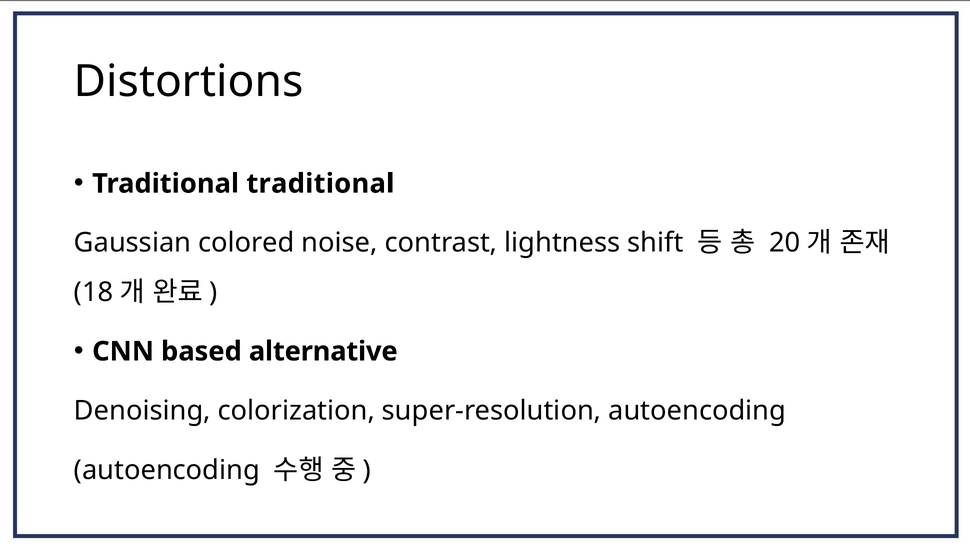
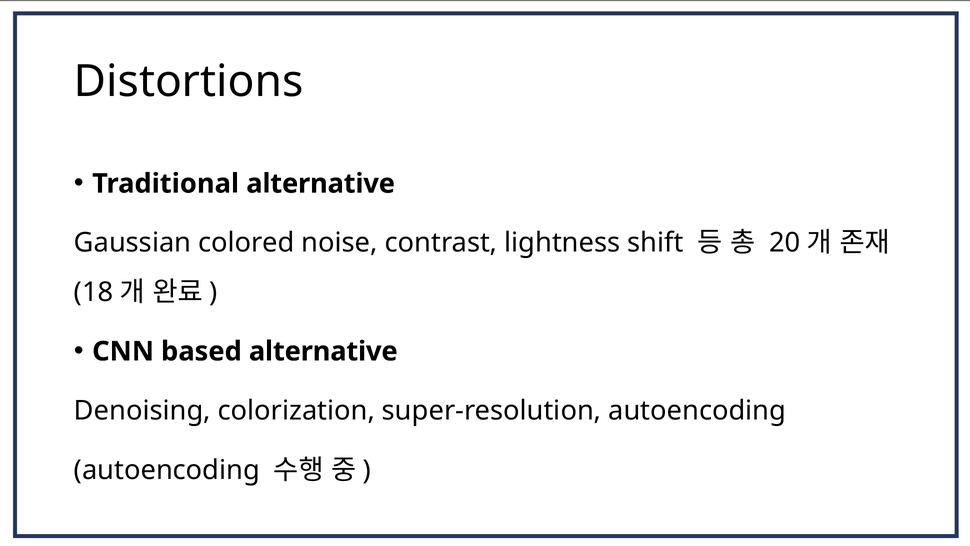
Traditional traditional: traditional -> alternative (321, 184)
